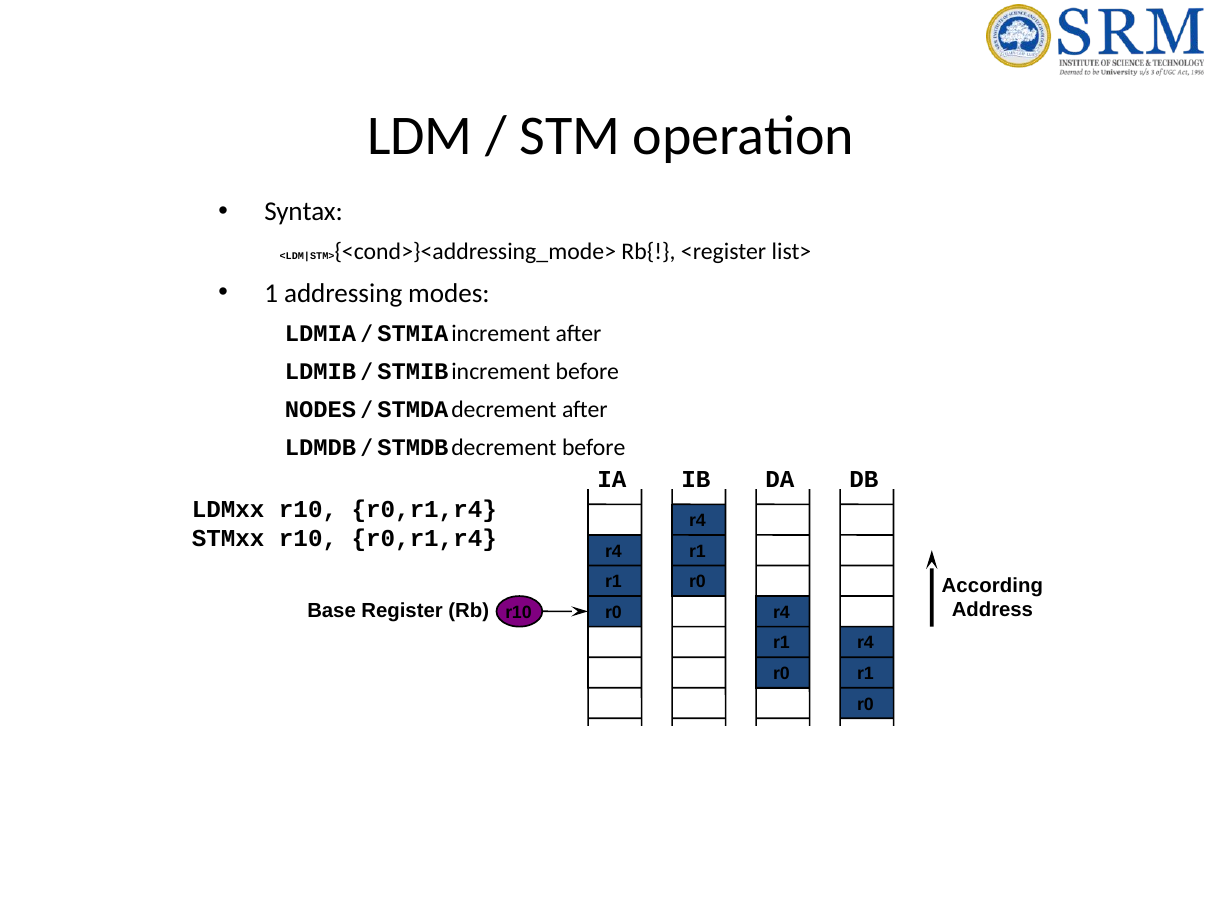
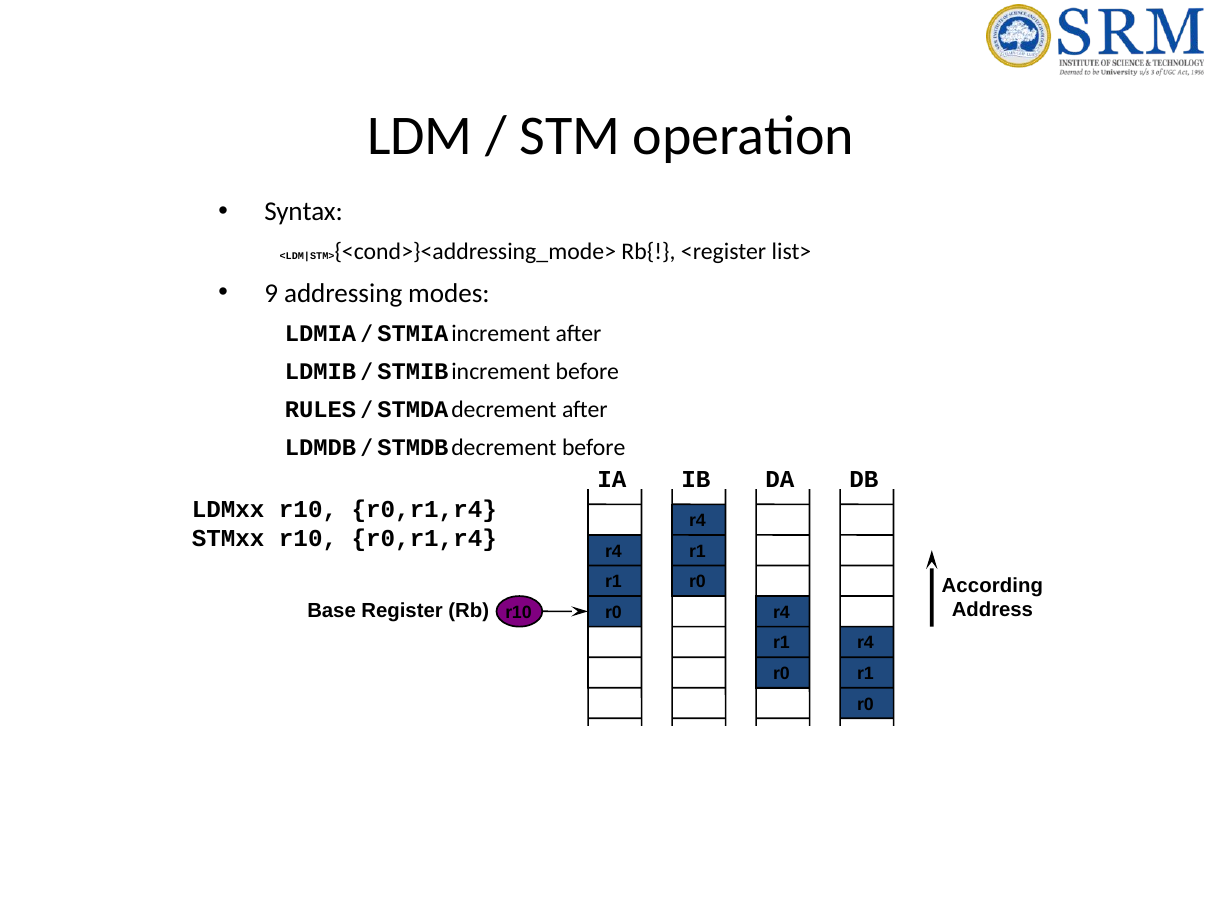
1: 1 -> 9 (271, 293)
NODES: NODES -> RULES (320, 409)
